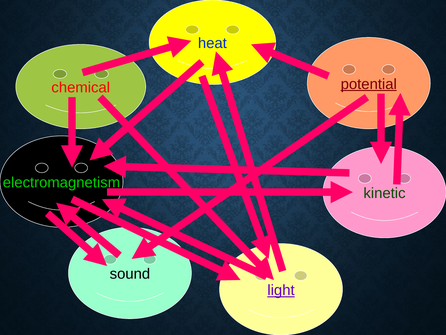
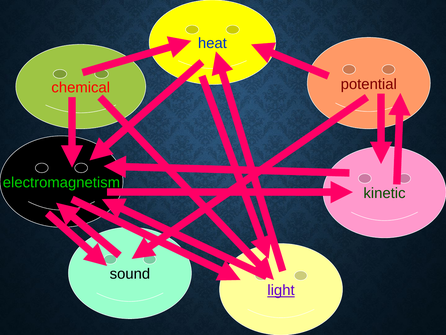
potential underline: present -> none (369, 84)
